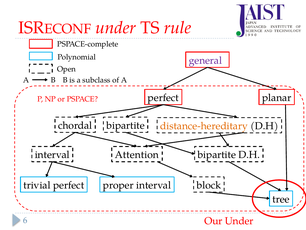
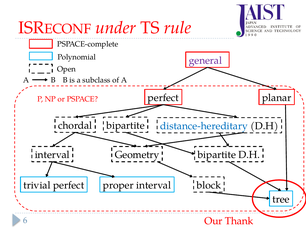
distance-hereditary colour: orange -> blue (204, 126)
Attention: Attention -> Geometry (137, 154)
Our Under: Under -> Thank (239, 221)
